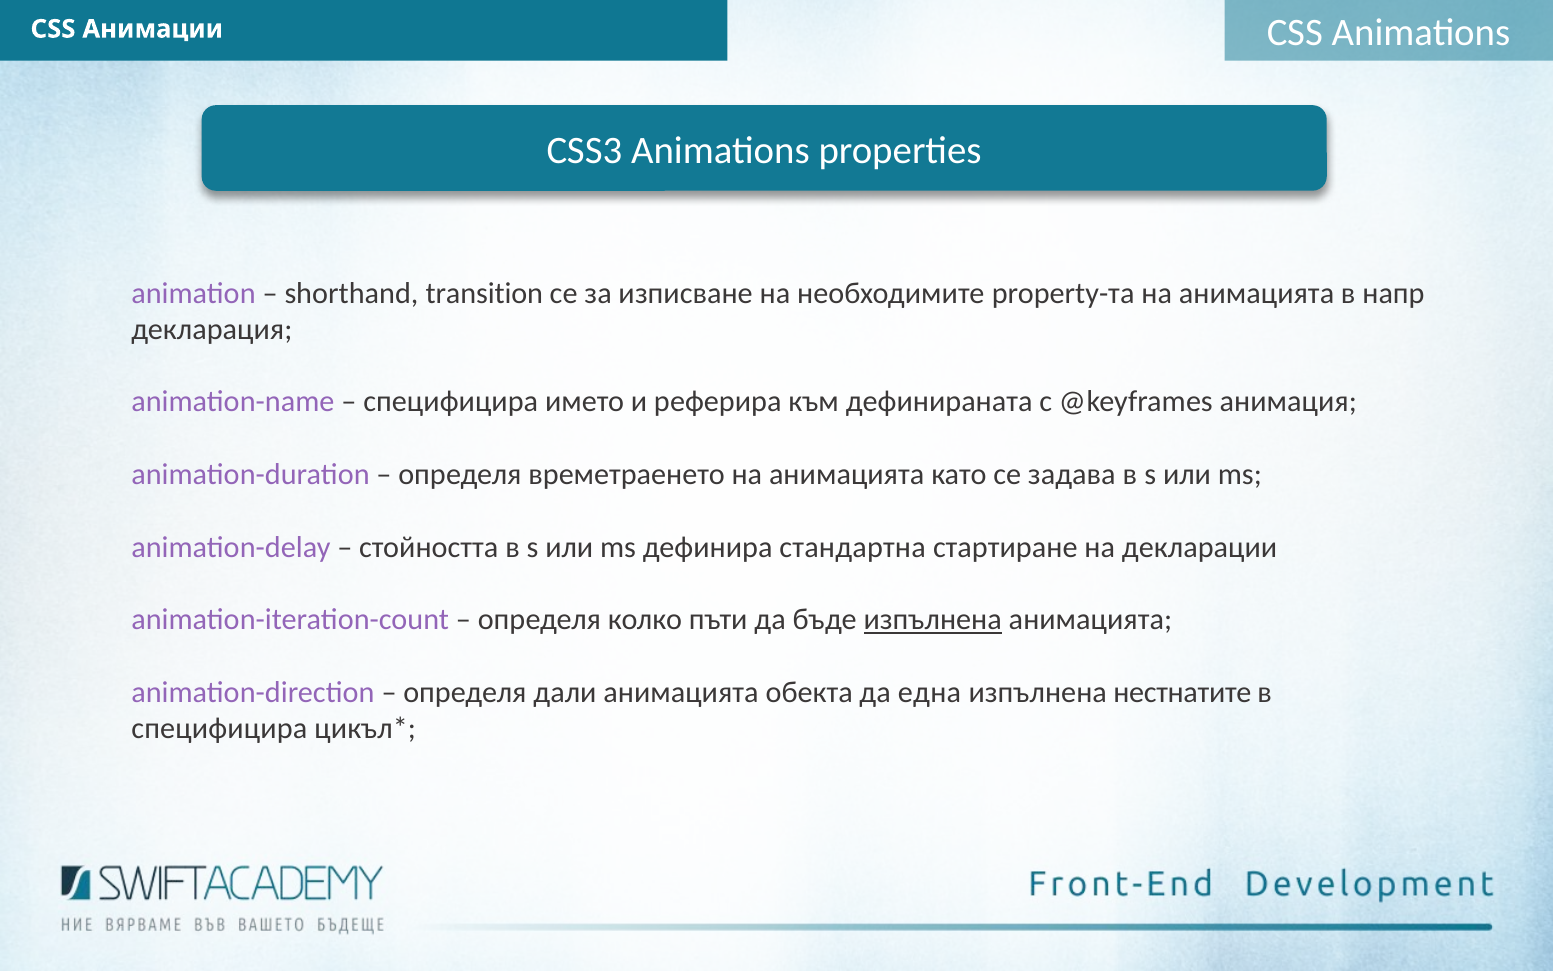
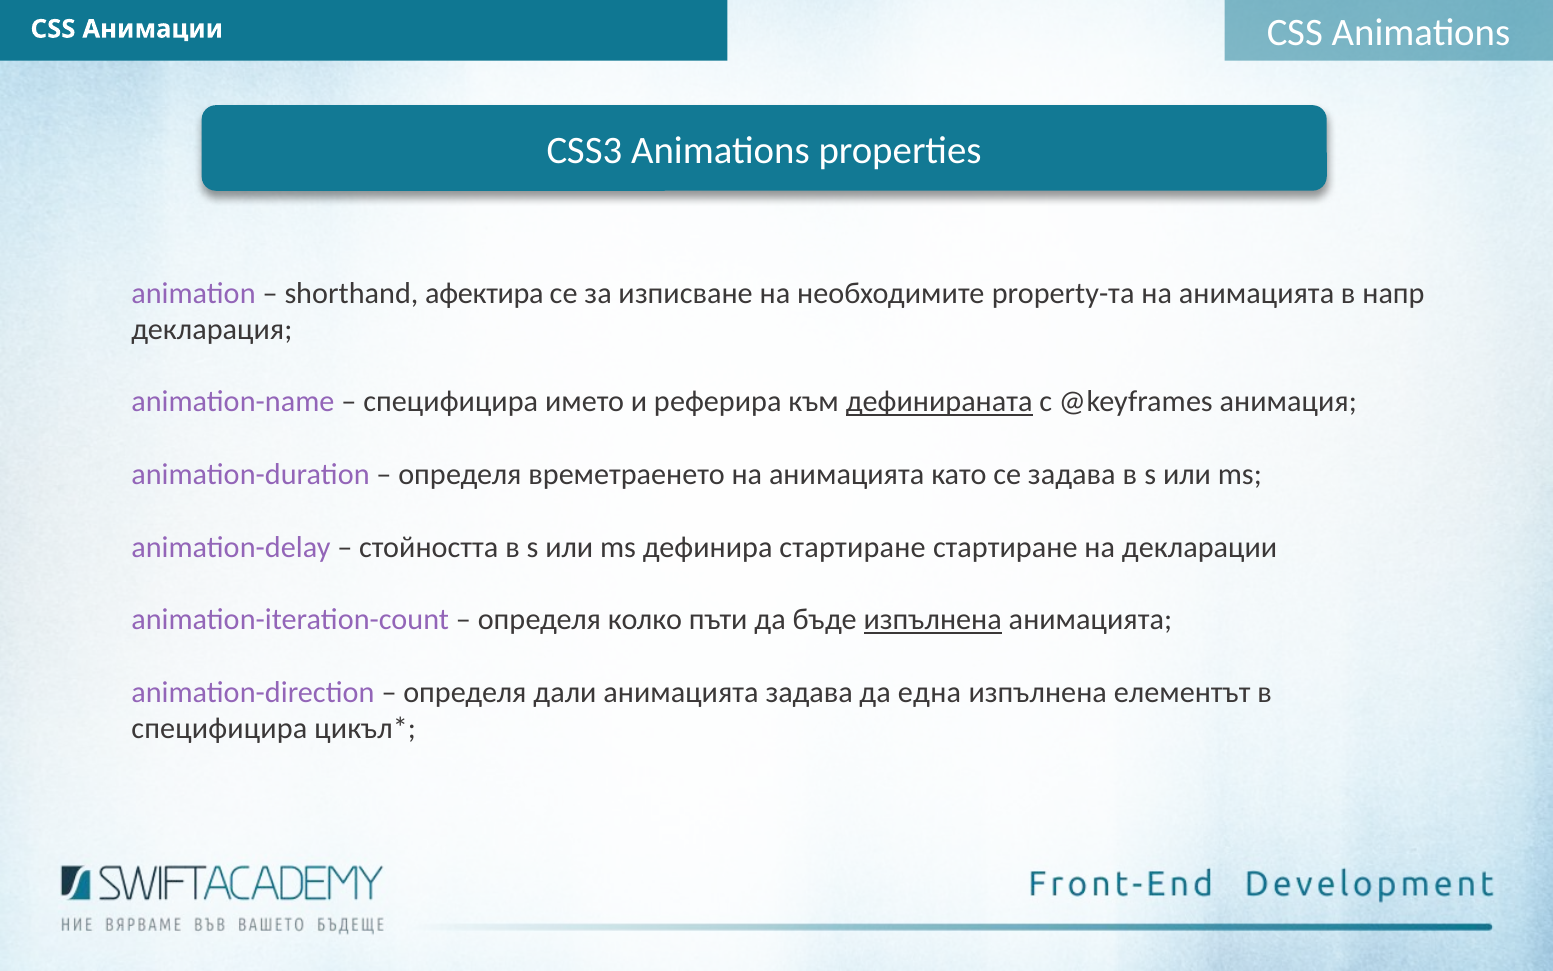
transition: transition -> афектира (484, 293)
дефинираната underline: none -> present (939, 402)
дефинира стандартна: стандартна -> стартиране (853, 547)
анимацията обекта: обекта -> задава (809, 692)
нестнатите: нестнатите -> елементът (1182, 692)
